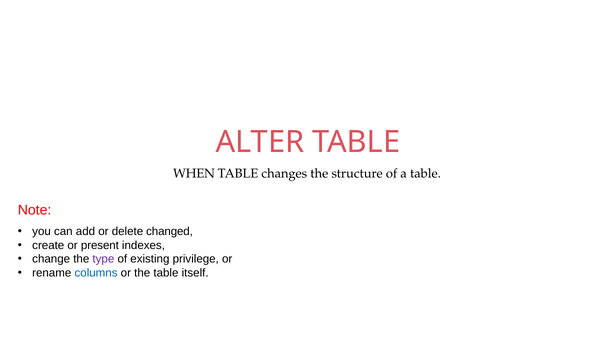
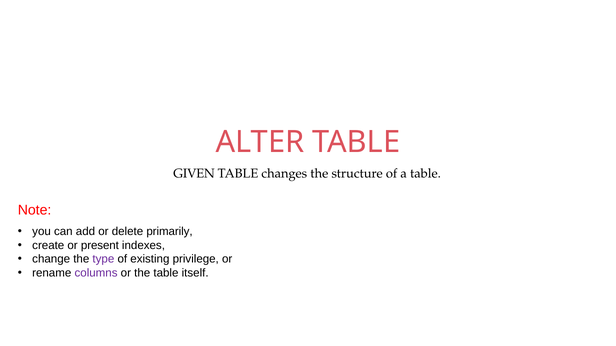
WHEN: WHEN -> GIVEN (194, 174)
changed: changed -> primarily (170, 232)
columns colour: blue -> purple (96, 273)
